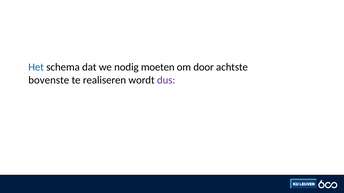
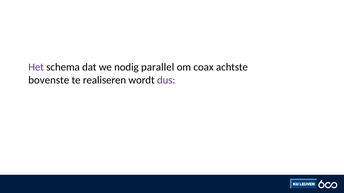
Het colour: blue -> purple (36, 67)
moeten: moeten -> parallel (158, 67)
door: door -> coax (204, 67)
